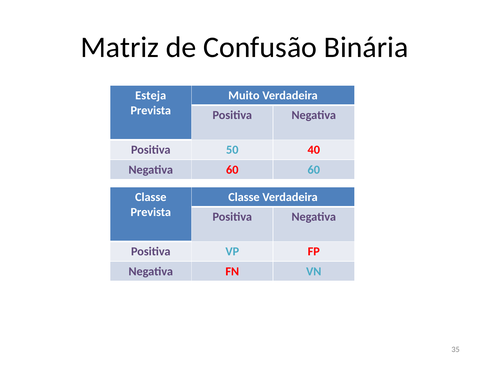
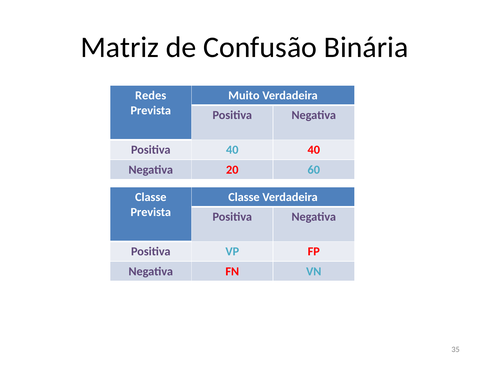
Esteja: Esteja -> Redes (151, 96)
Positiva 50: 50 -> 40 (232, 150)
Negativa 60: 60 -> 20 (232, 170)
